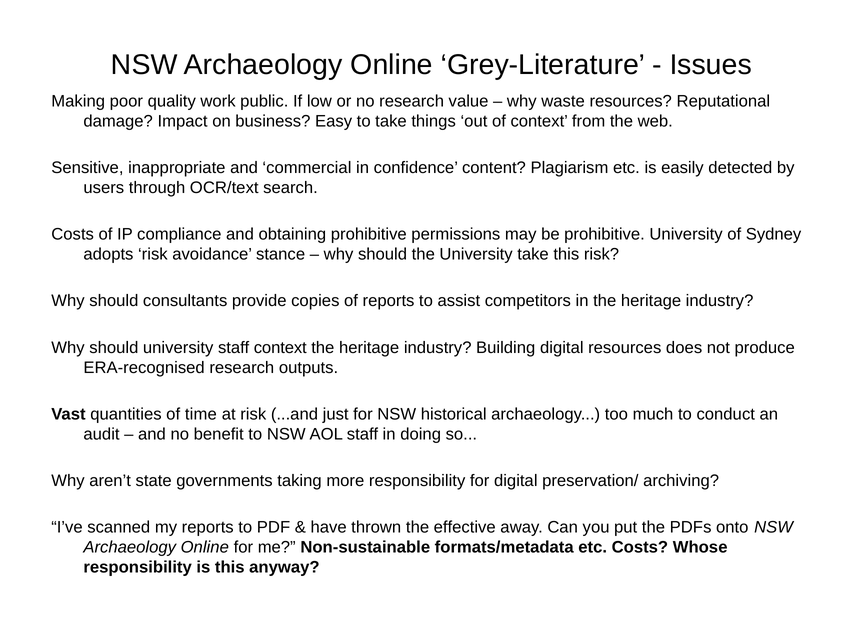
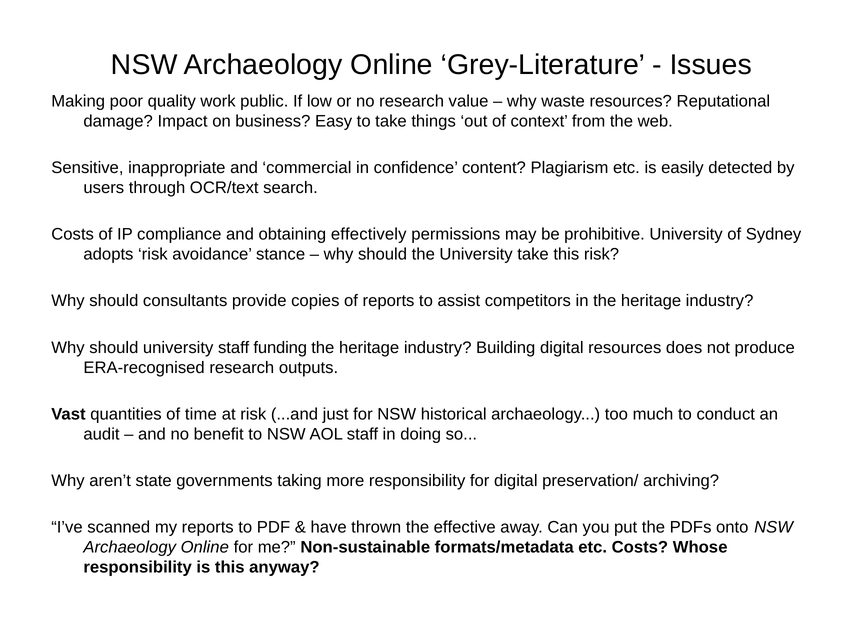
obtaining prohibitive: prohibitive -> effectively (369, 234)
staff context: context -> funding (280, 348)
